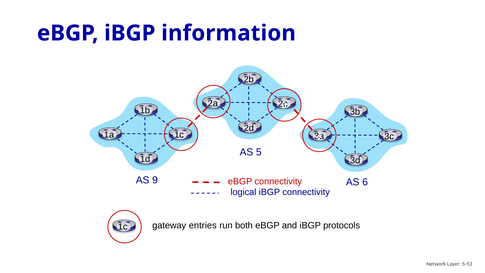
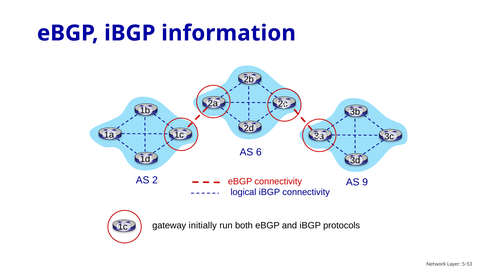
5: 5 -> 6 (259, 152)
9: 9 -> 2 (155, 180)
6: 6 -> 9 (365, 182)
entries: entries -> initially (203, 225)
